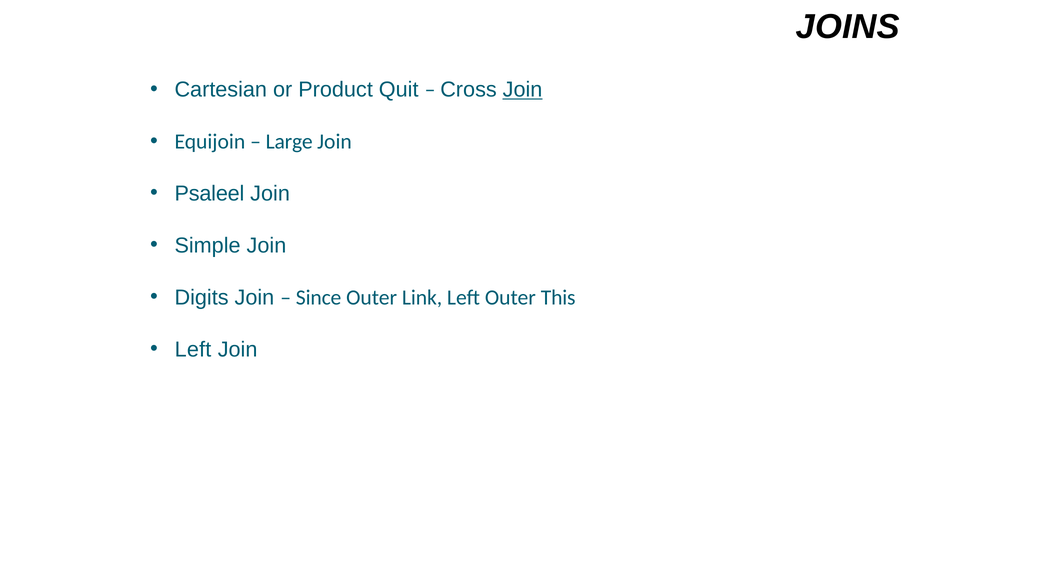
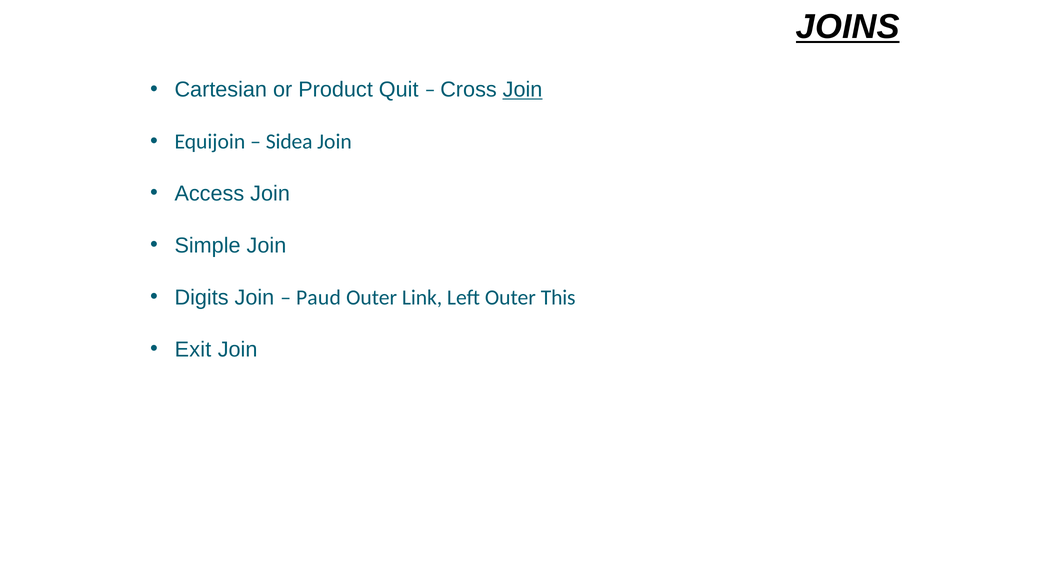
JOINS underline: none -> present (848, 27)
Large: Large -> Sidea (289, 141)
Psaleel: Psaleel -> Access (209, 193)
Since: Since -> Paud (318, 297)
Left: Left -> Exit (193, 349)
